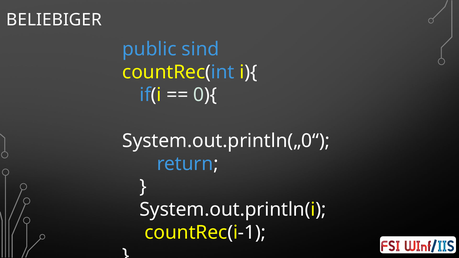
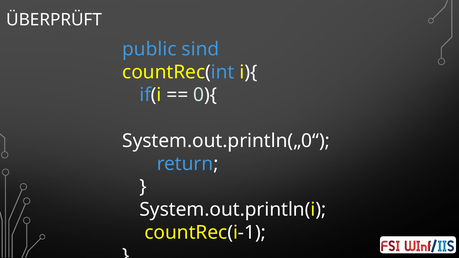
BELIEBIGER: BELIEBIGER -> ÜBERPRÜFT (54, 20)
